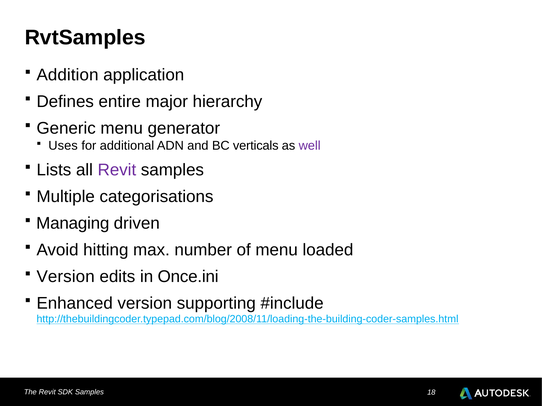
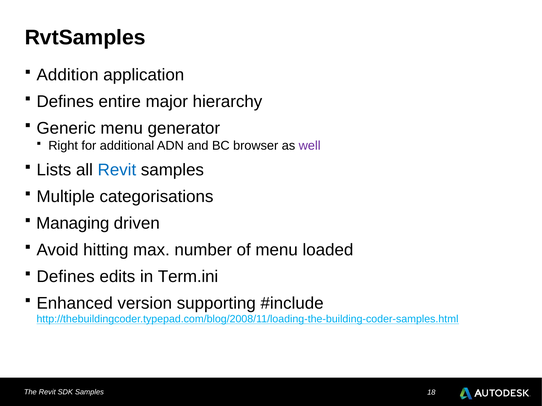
Uses: Uses -> Right (63, 146)
verticals: verticals -> browser (256, 146)
Revit colour: purple -> blue (117, 170)
Version: Version -> Defines (66, 277)
Once.ini: Once.ini -> Term.ini (188, 277)
